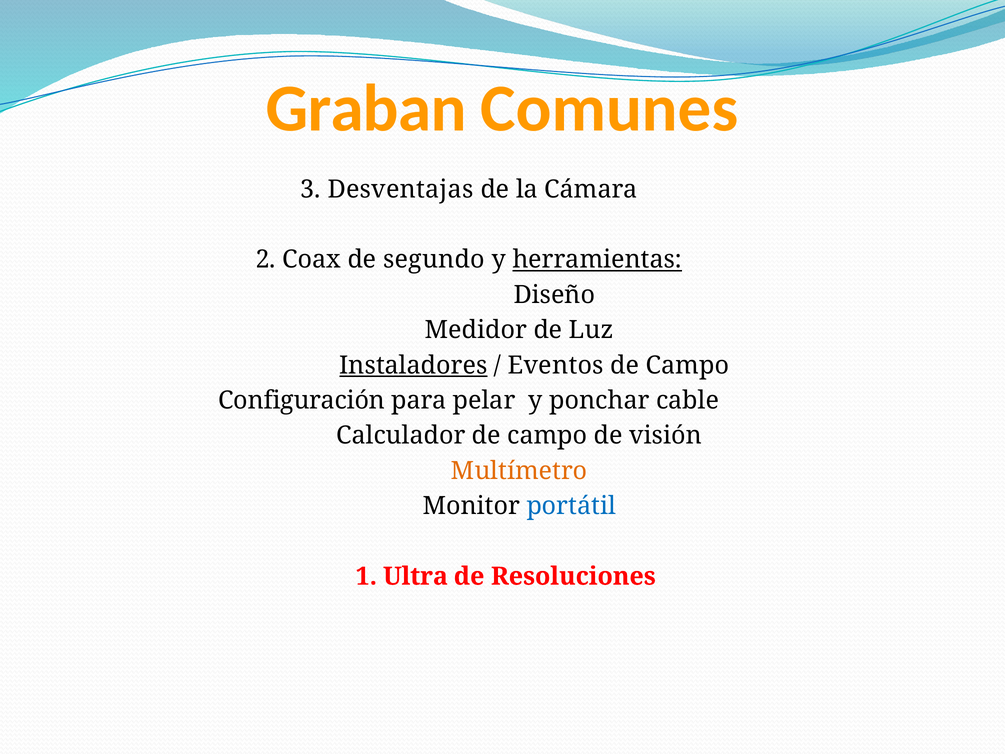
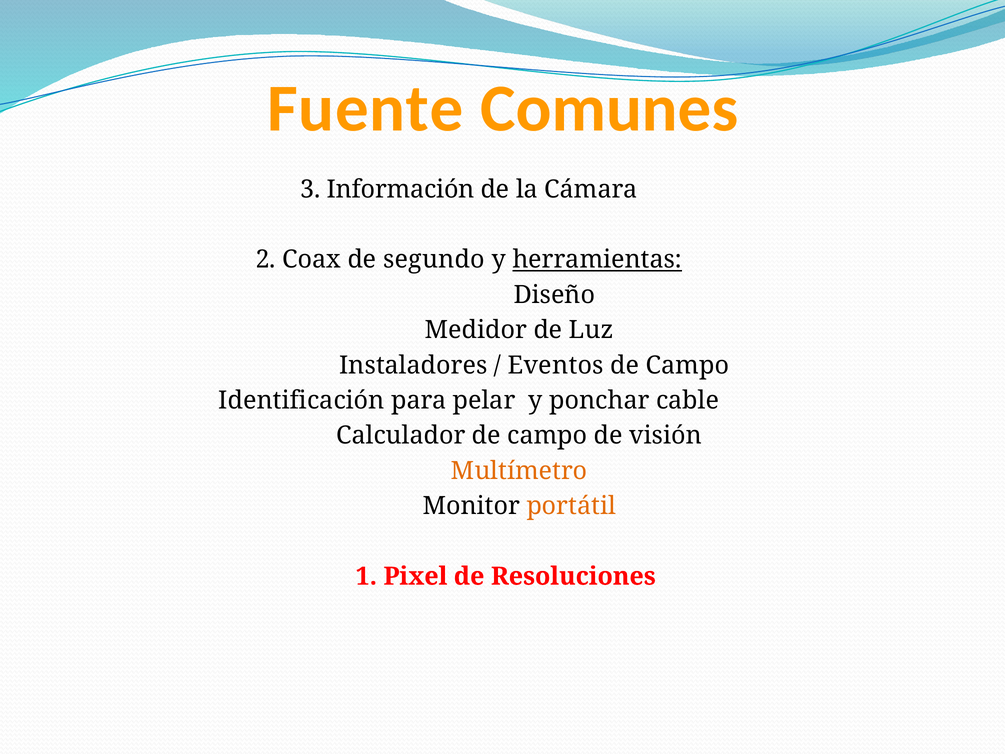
Graban: Graban -> Fuente (365, 108)
Desventajas: Desventajas -> Información (401, 189)
Instaladores underline: present -> none (413, 365)
Configuración: Configuración -> Identificación (302, 400)
portátil colour: blue -> orange (571, 506)
Ultra: Ultra -> Pixel (415, 576)
